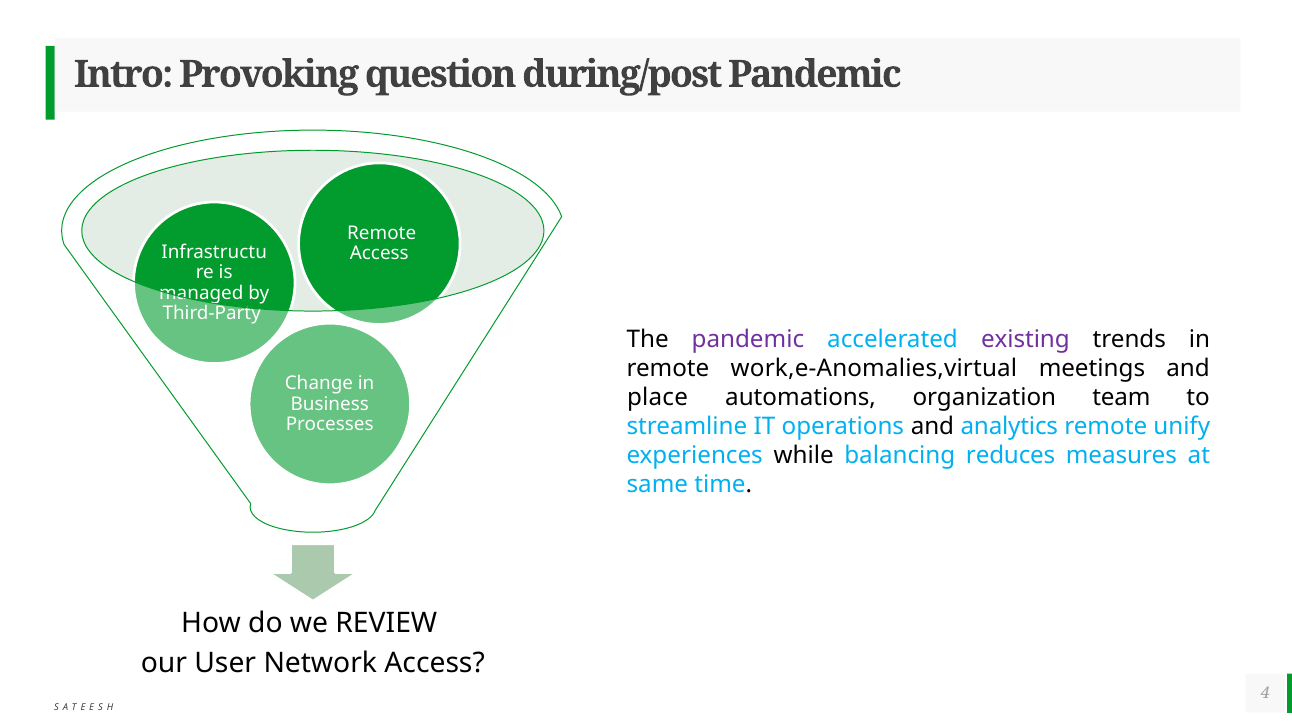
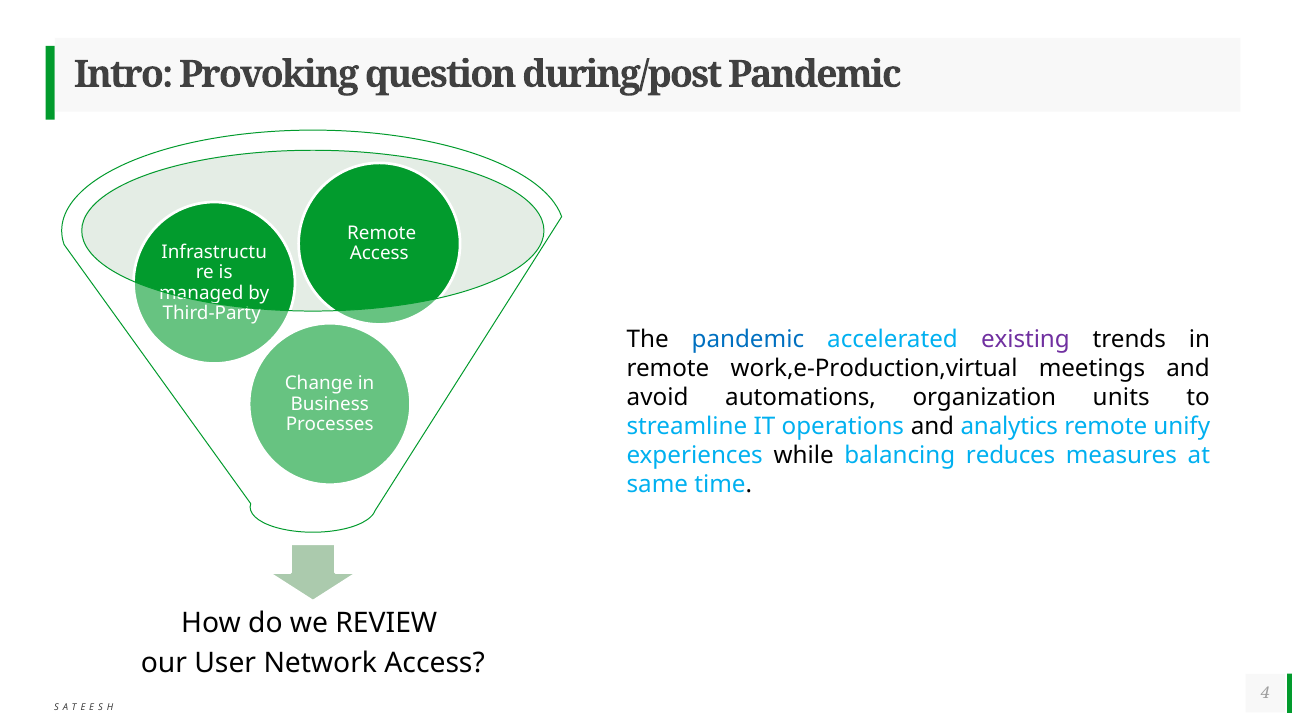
pandemic colour: purple -> blue (748, 339)
work,e-Anomalies,virtual: work,e-Anomalies,virtual -> work,e-Production,virtual (874, 369)
place: place -> avoid (658, 398)
team: team -> units (1121, 398)
